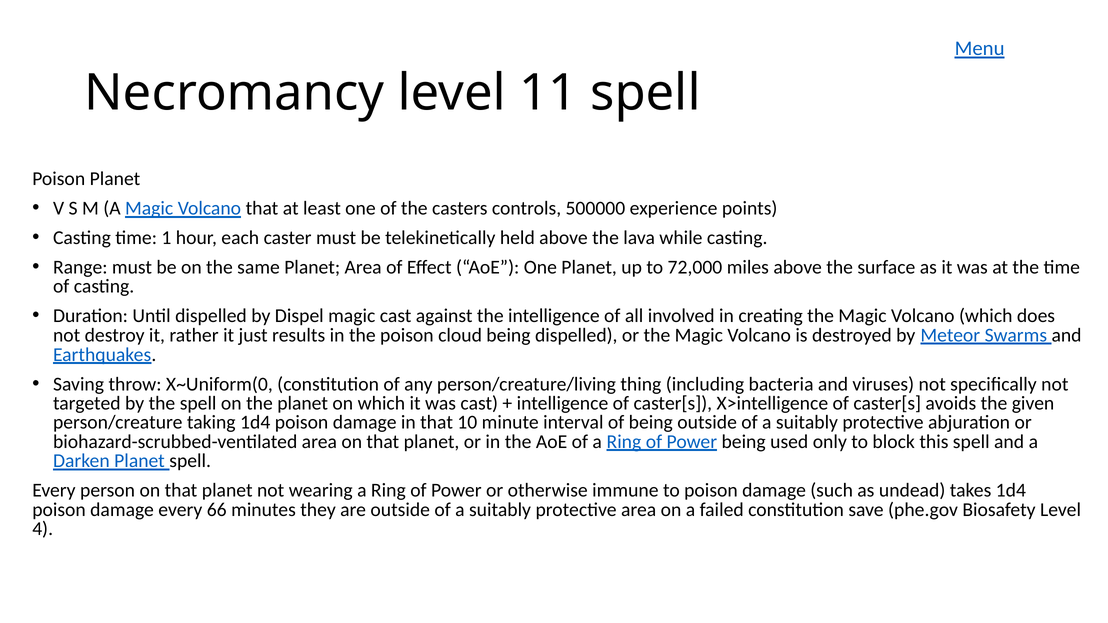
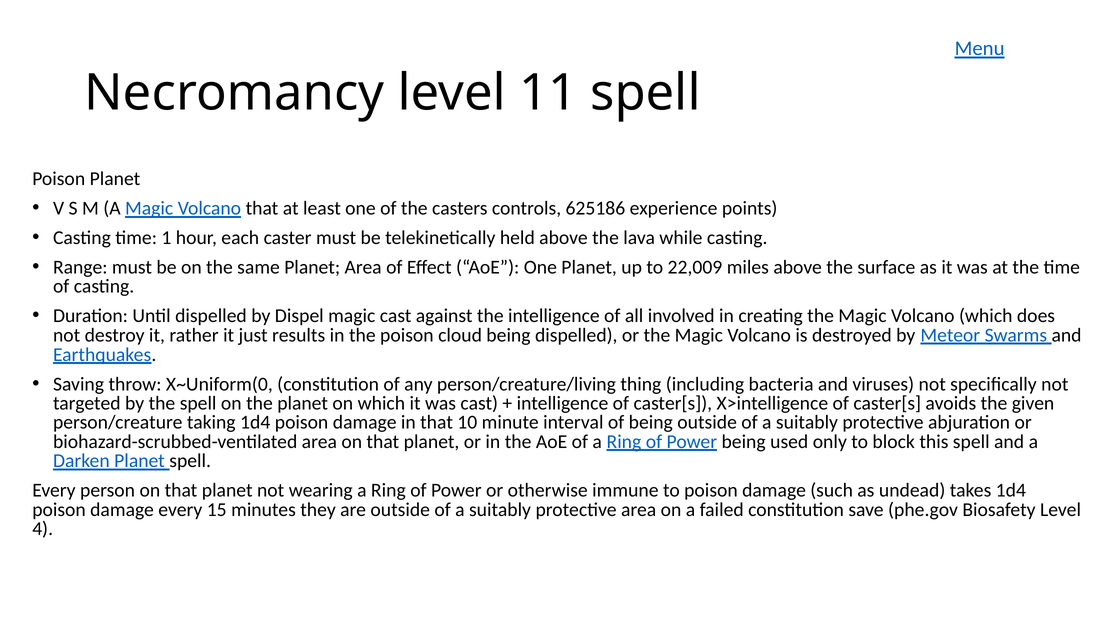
500000: 500000 -> 625186 (595, 209)
72,000: 72,000 -> 22,009 (695, 268)
66: 66 -> 15 (217, 510)
